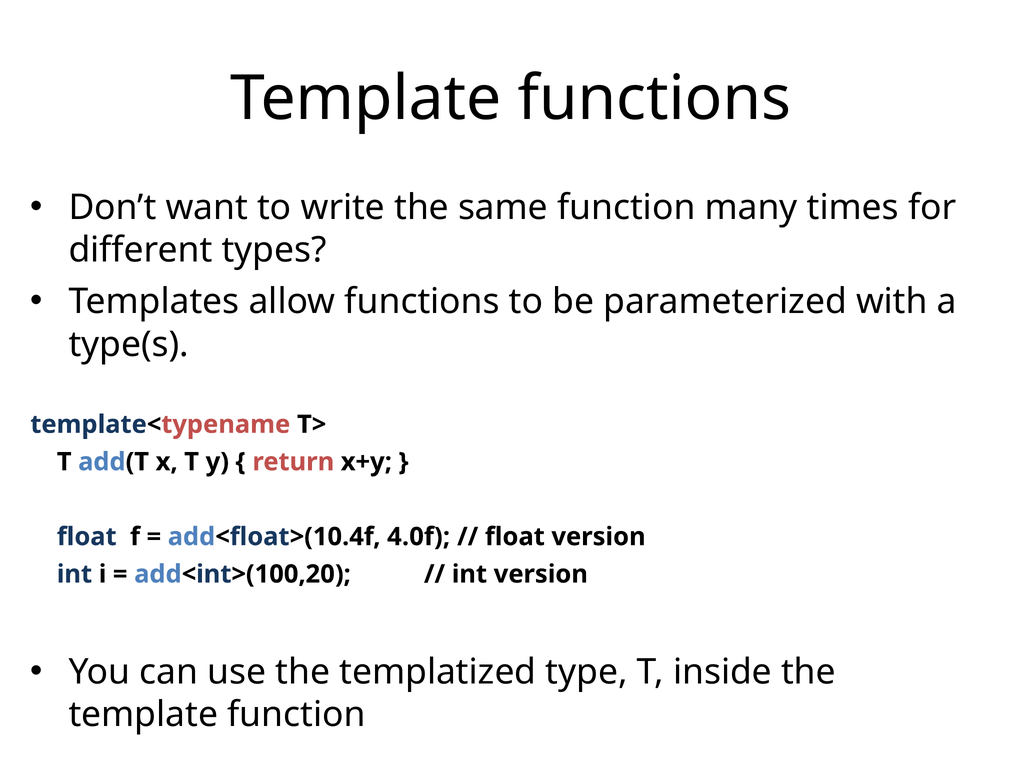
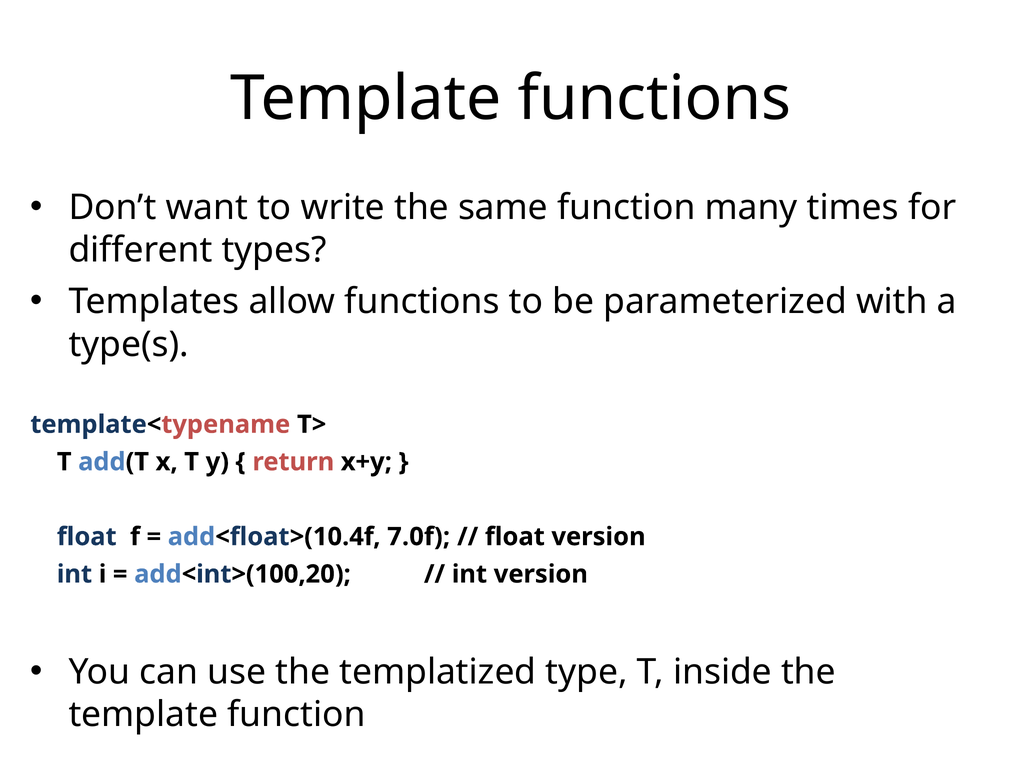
4.0f: 4.0f -> 7.0f (419, 537)
